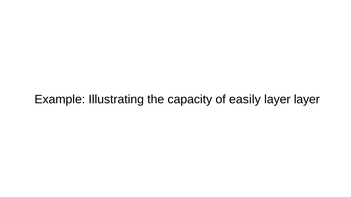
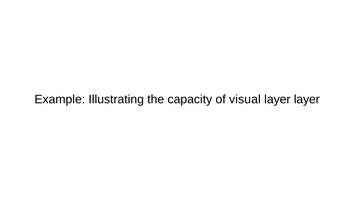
easily: easily -> visual (245, 100)
